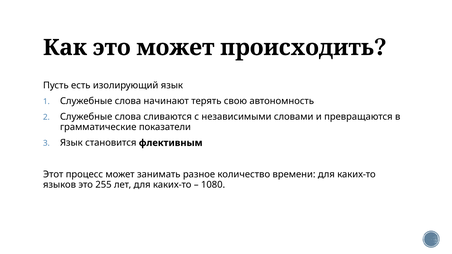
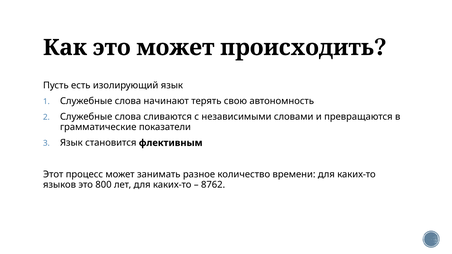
255: 255 -> 800 (103, 185)
1080: 1080 -> 8762 (213, 185)
